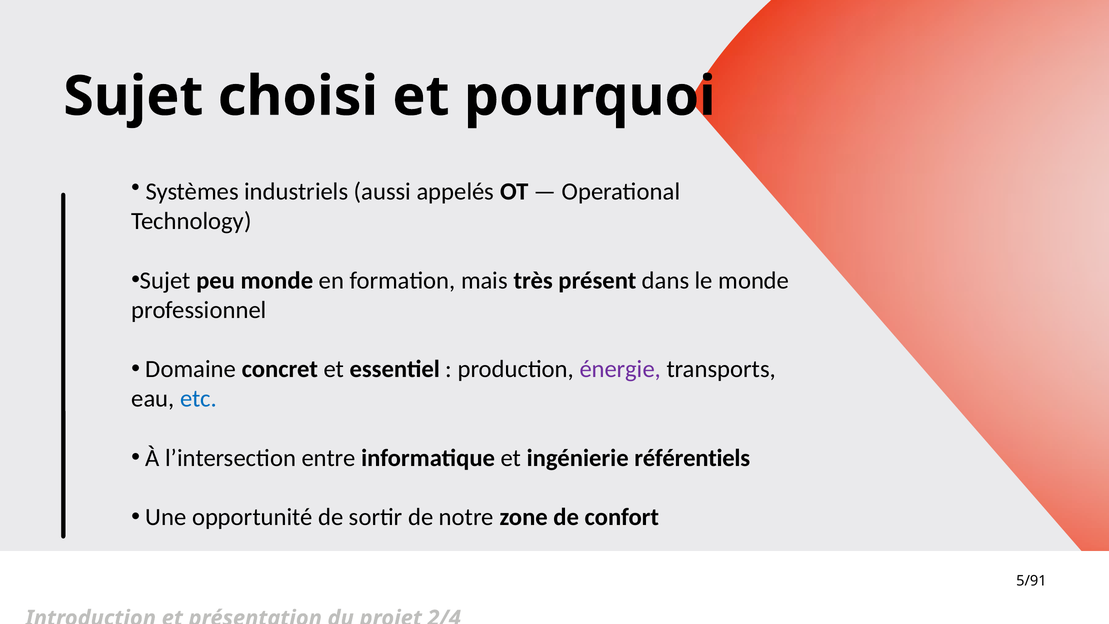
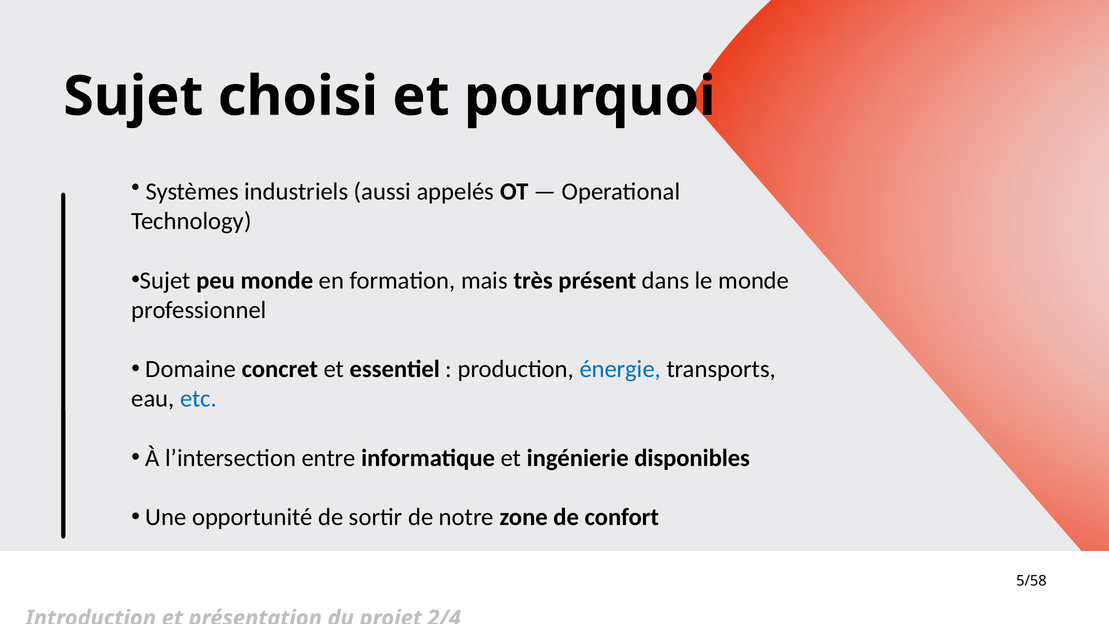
énergie colour: purple -> blue (620, 369)
référentiels: référentiels -> disponibles (692, 458)
5/91: 5/91 -> 5/58 (1031, 581)
